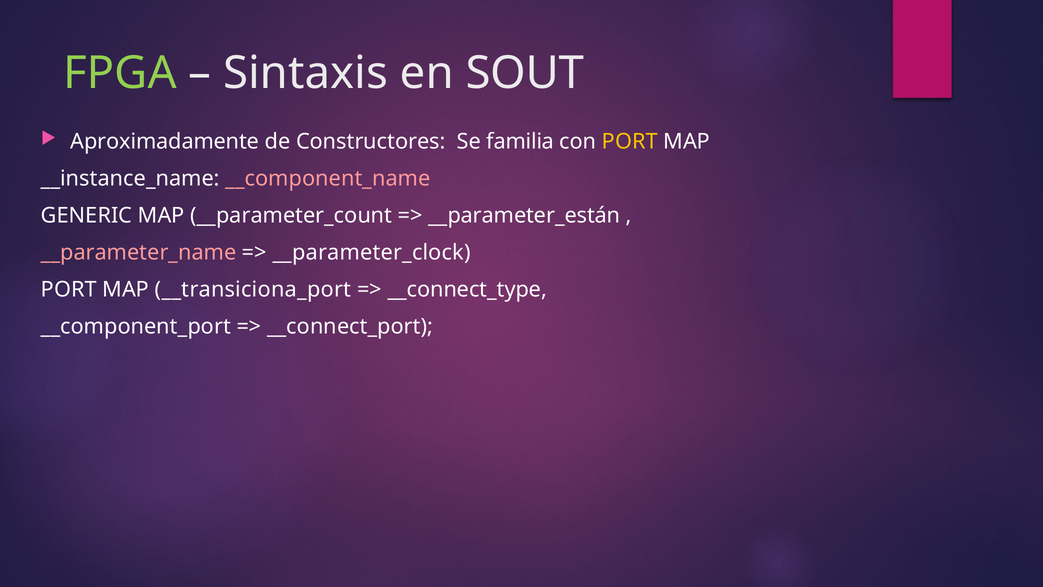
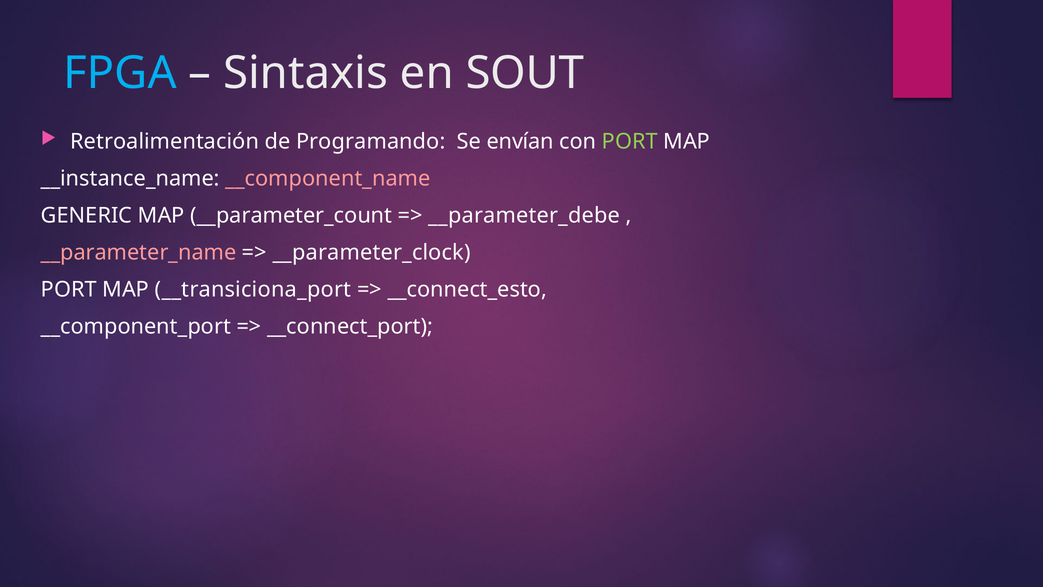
FPGA colour: light green -> light blue (120, 73)
Aproximadamente: Aproximadamente -> Retroalimentación (165, 141)
Constructores: Constructores -> Programando (371, 141)
familia: familia -> envían (520, 141)
PORT colour: yellow -> light green (630, 141)
__parameter_están: __parameter_están -> __parameter_debe (524, 215)
__connect_type: __connect_type -> __connect_esto (467, 289)
